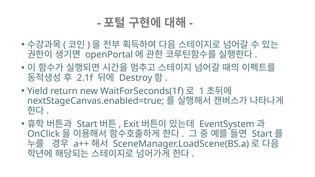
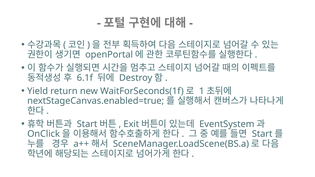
2.1f: 2.1f -> 6.1f (85, 78)
